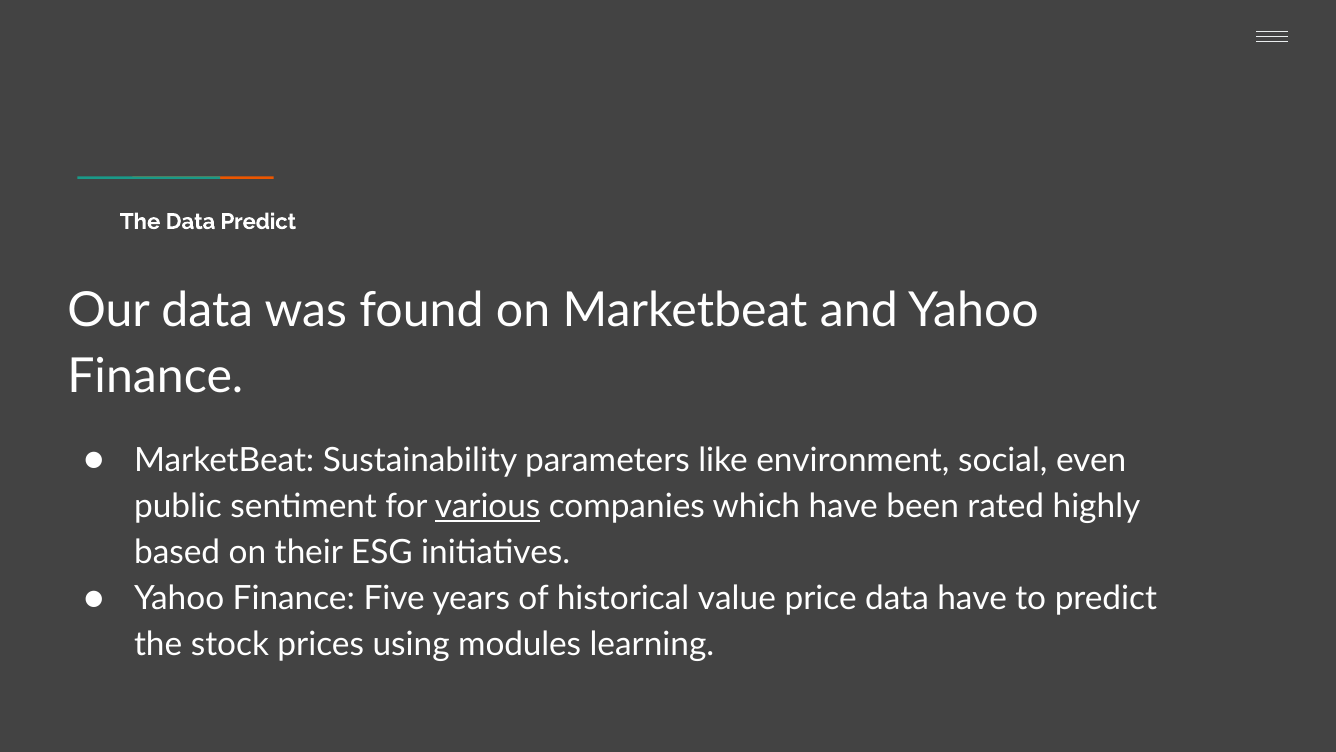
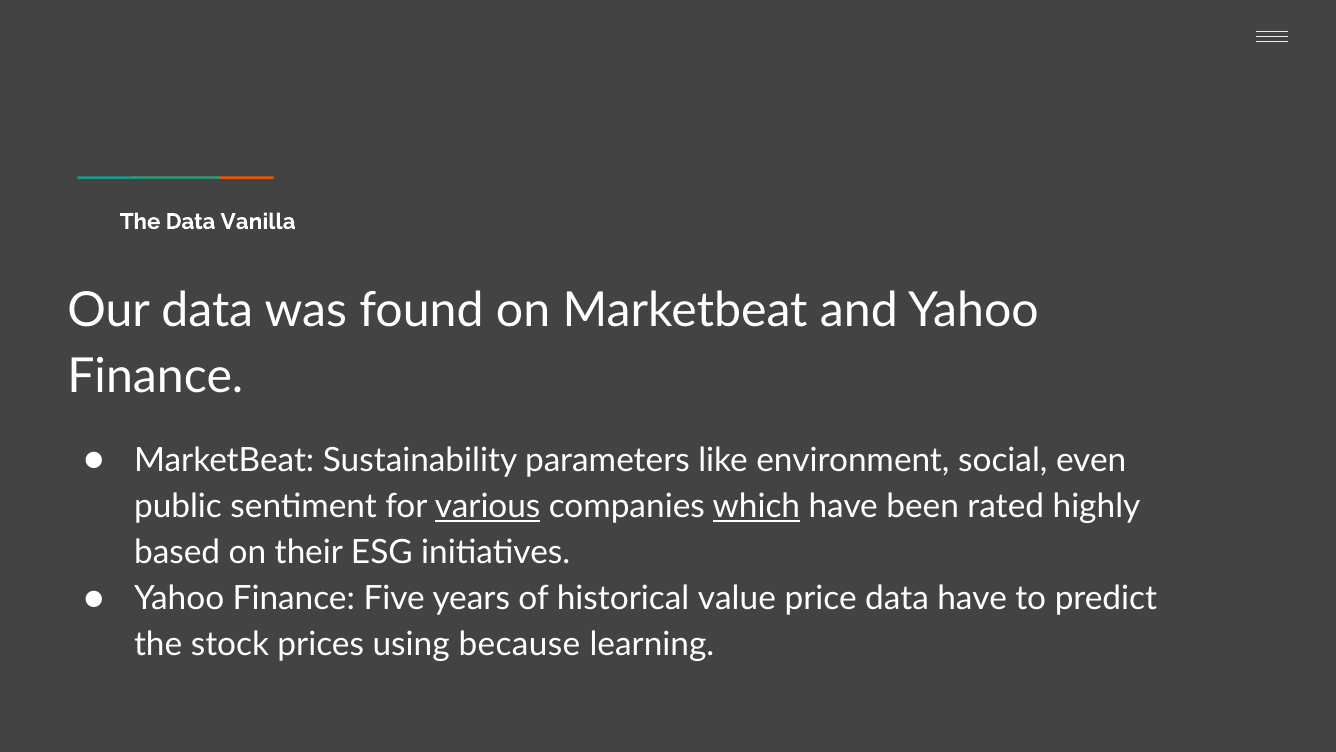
Data Predict: Predict -> Vanilla (258, 221)
which underline: none -> present (756, 506)
modules: modules -> because (519, 644)
